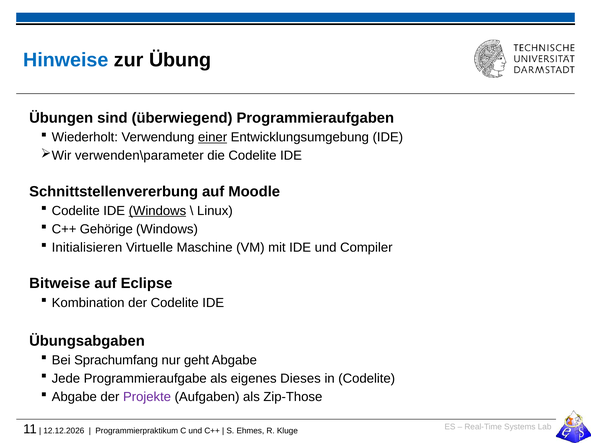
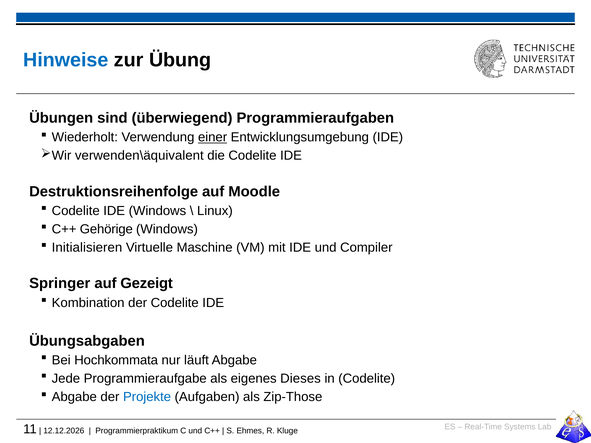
verwenden\parameter: verwenden\parameter -> verwenden\äquivalent (139, 156)
Schnittstellenvererbung: Schnittstellenvererbung -> Destruktionsreihenfolge (114, 192)
Windows underline: present -> none (157, 211)
Bitweise: Bitweise -> Springer (60, 284)
Eclipse: Eclipse -> Gezeigt (147, 284)
Sprachumfang: Sprachumfang -> Hochkommata (116, 360)
geht: geht -> läuft (196, 360)
Projekte colour: purple -> blue (147, 397)
